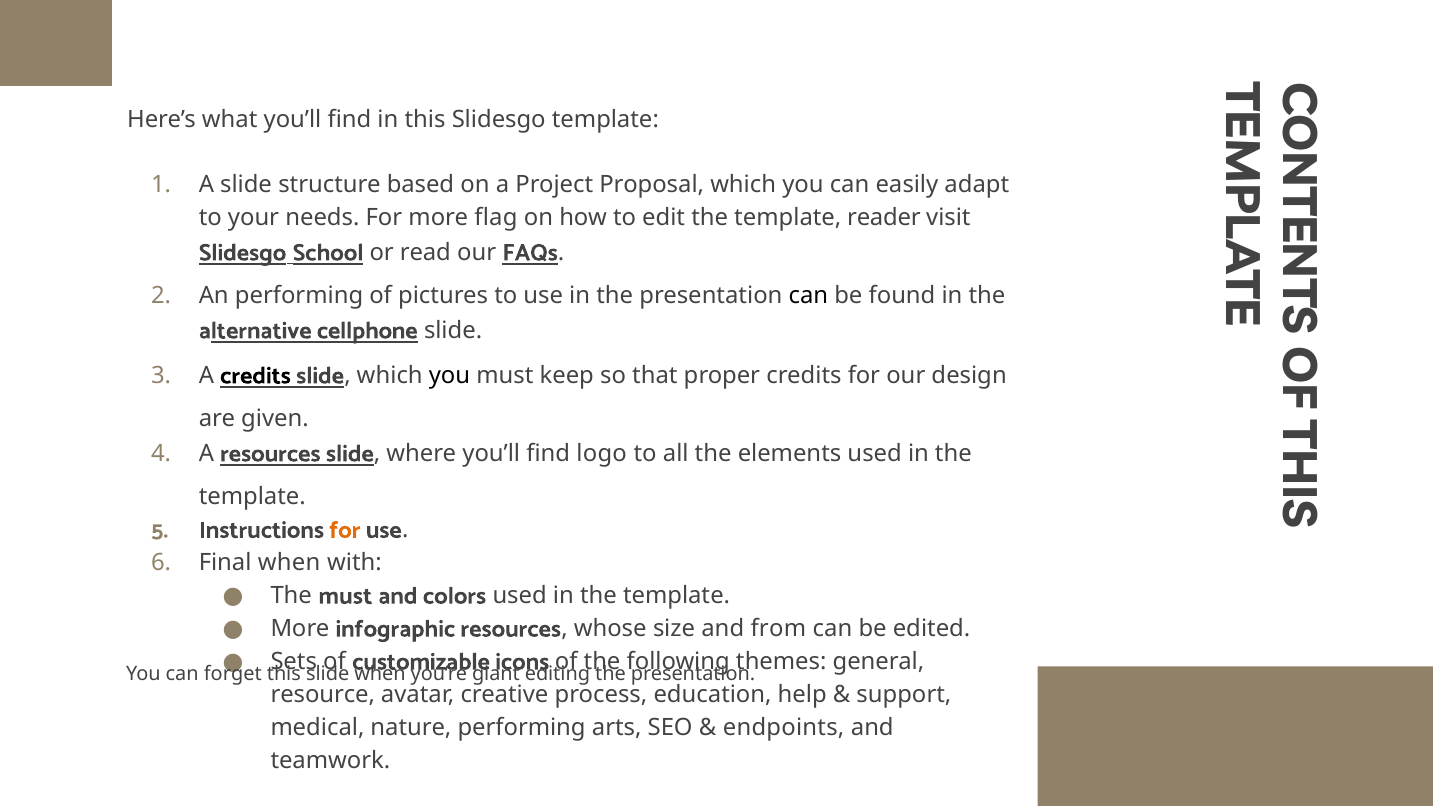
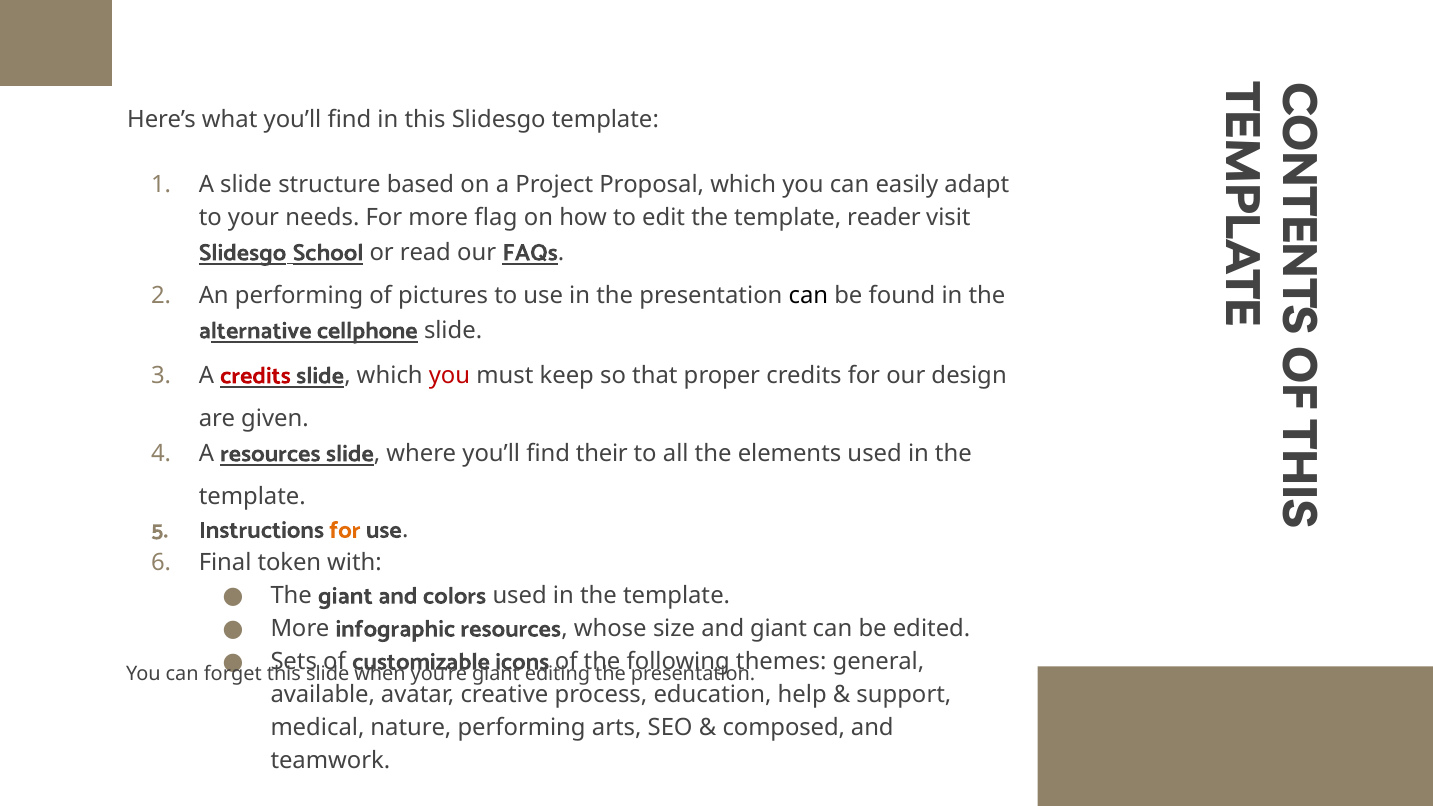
credits colour: black -> red (255, 376)
you colour: black -> red (449, 376)
logo: logo -> their (602, 454)
Final when: when -> token (289, 563)
The must: must -> giant (345, 596)
and from: from -> giant (779, 629)
resource: resource -> available (323, 695)
endpoints: endpoints -> composed (784, 728)
